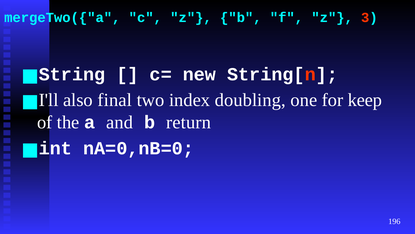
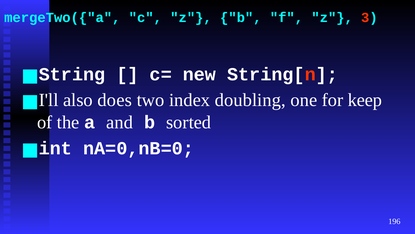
final: final -> does (115, 100)
return: return -> sorted (189, 122)
